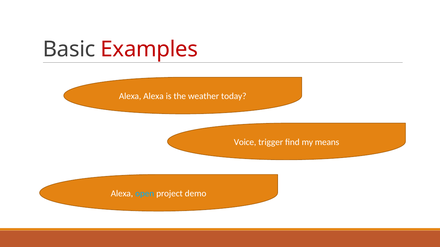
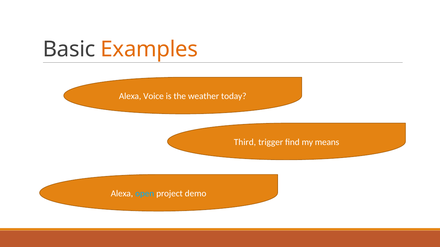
Examples colour: red -> orange (149, 49)
Alexa Alexa: Alexa -> Voice (154, 96)
Voice: Voice -> Third (245, 142)
